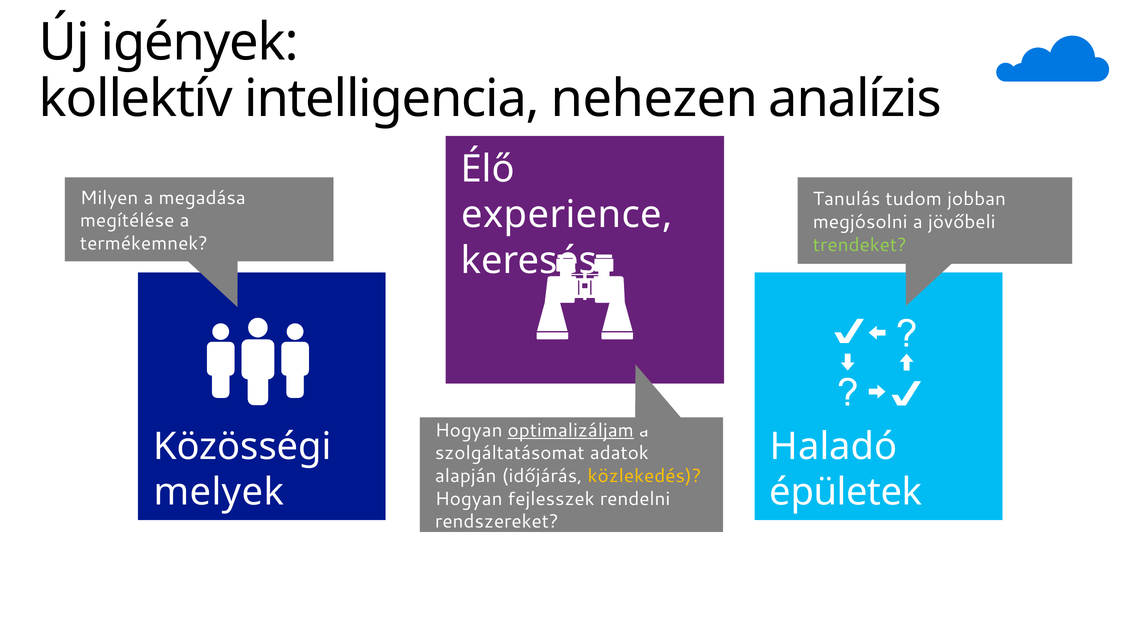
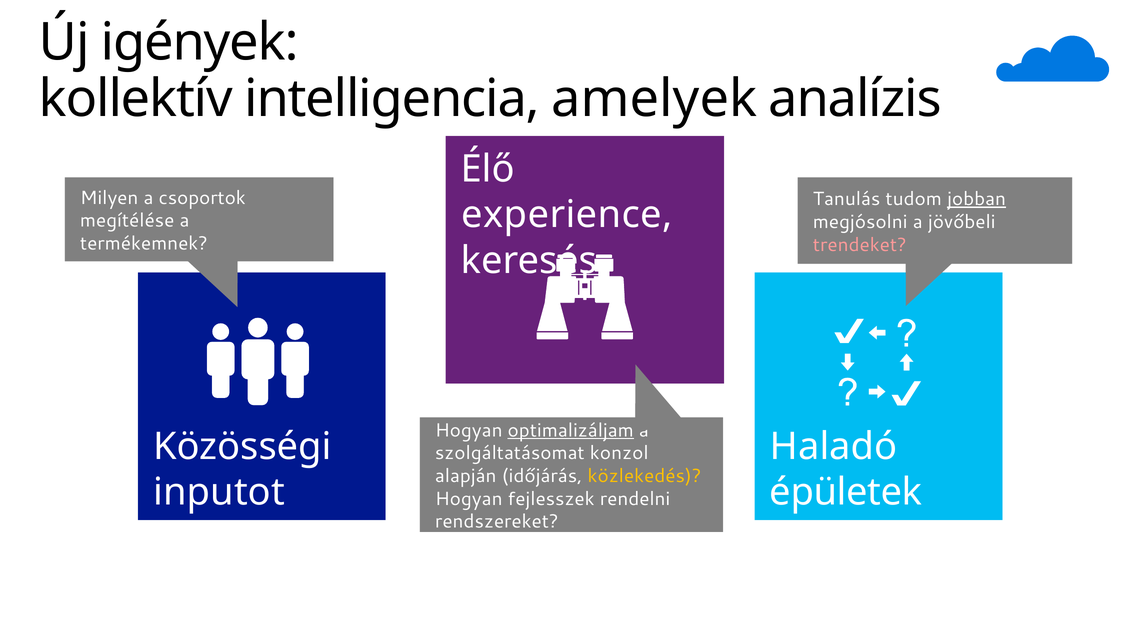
nehezen: nehezen -> amelyek (654, 99)
megadása: megadása -> csoportok (202, 198)
jobban underline: none -> present (977, 199)
trendeket colour: light green -> pink (860, 245)
adatok: adatok -> konzol (619, 453)
melyek: melyek -> inputot (219, 492)
